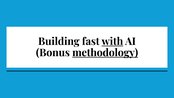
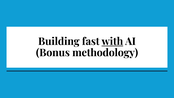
methodology underline: present -> none (105, 53)
